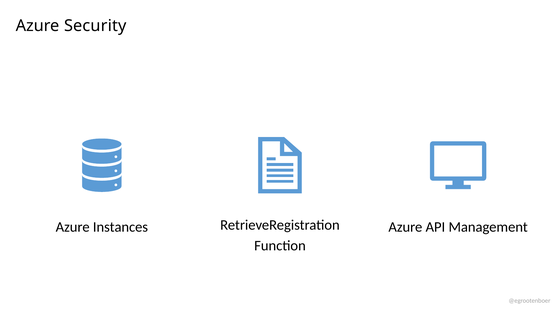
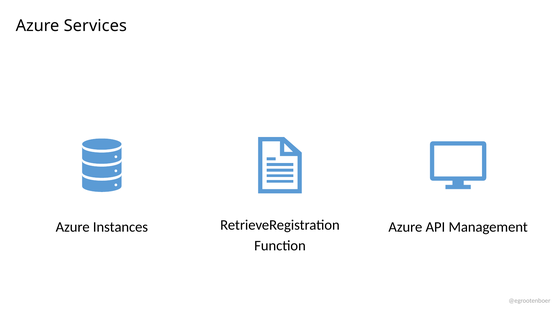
Security: Security -> Services (95, 26)
